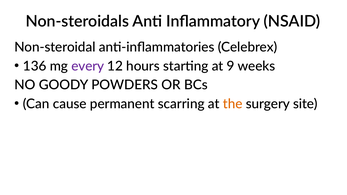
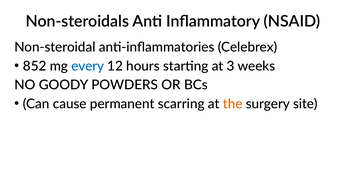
136: 136 -> 852 (35, 66)
every colour: purple -> blue (88, 66)
9: 9 -> 3 (231, 66)
